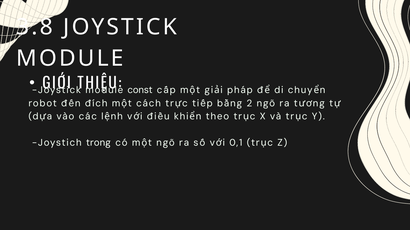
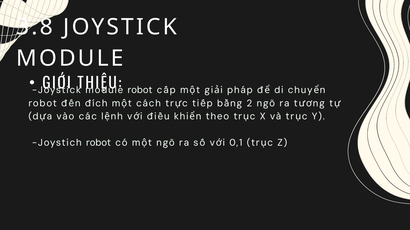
const: const -> robot (140, 90)
Joystich trong: trong -> robot (98, 143)
